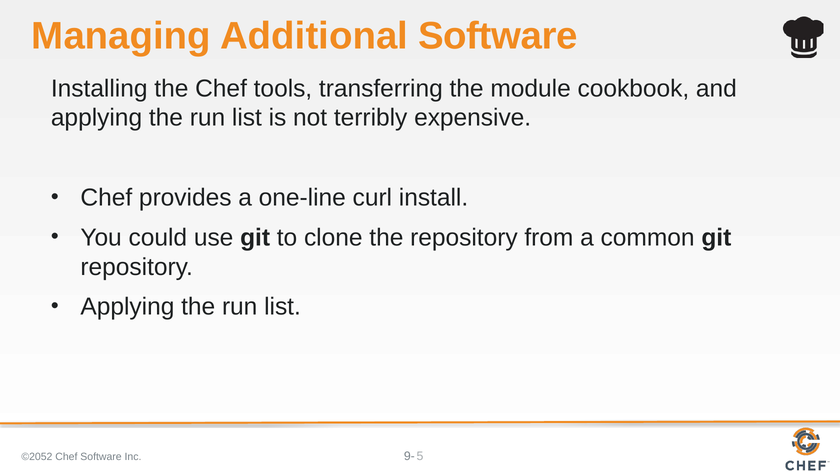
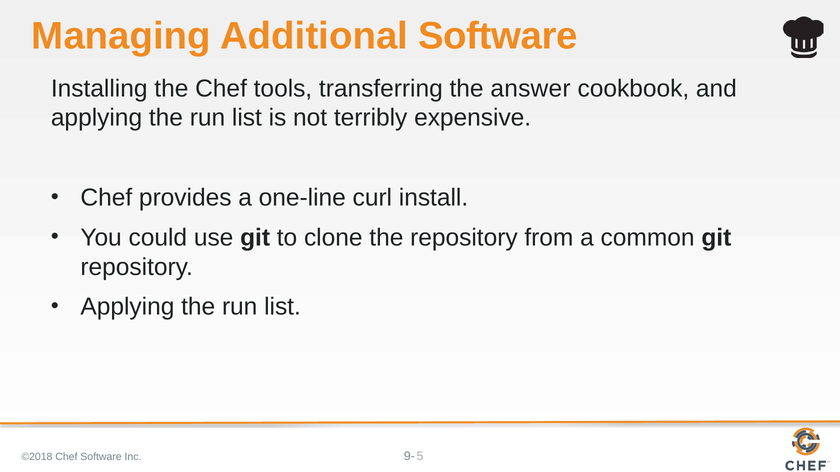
module: module -> answer (530, 89)
©2052: ©2052 -> ©2018 (37, 457)
